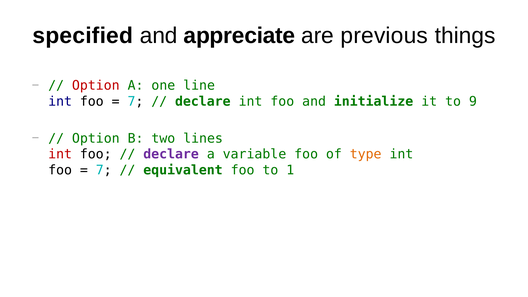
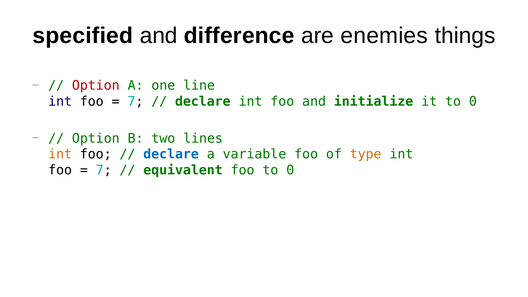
appreciate: appreciate -> difference (239, 36)
previous: previous -> enemies (384, 36)
it to 9: 9 -> 0 (473, 101)
int colour: red -> orange (60, 154)
declare colour: purple -> blue (171, 154)
foo to 1: 1 -> 0 (290, 170)
